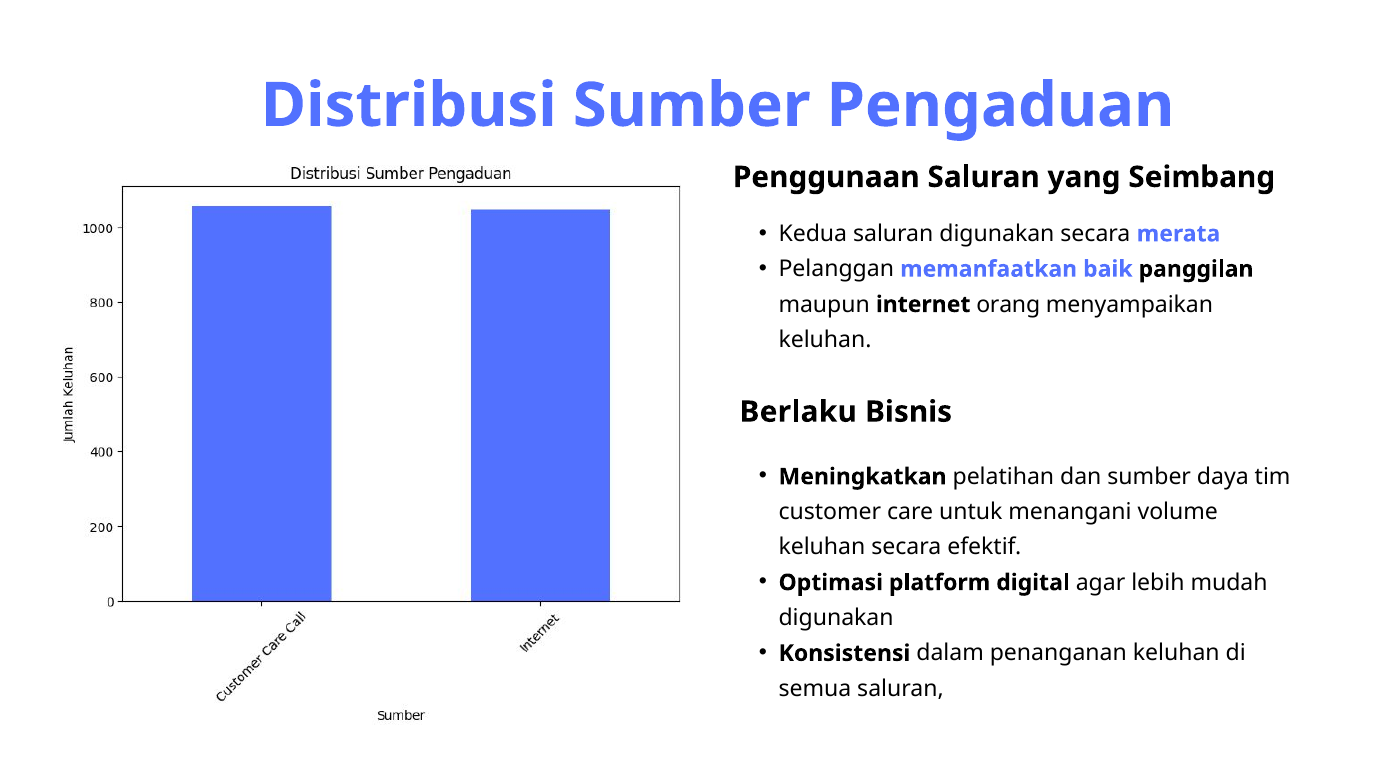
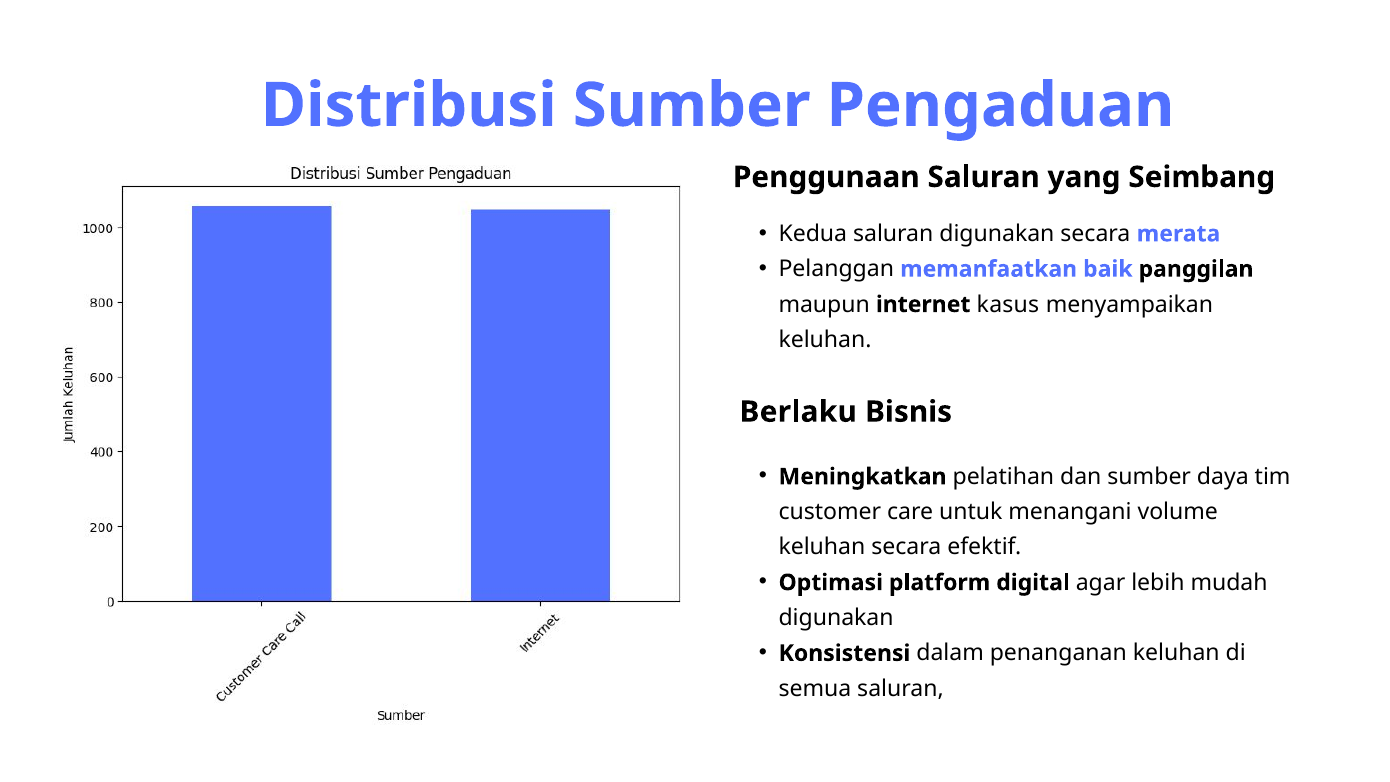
orang: orang -> kasus (1008, 304)
